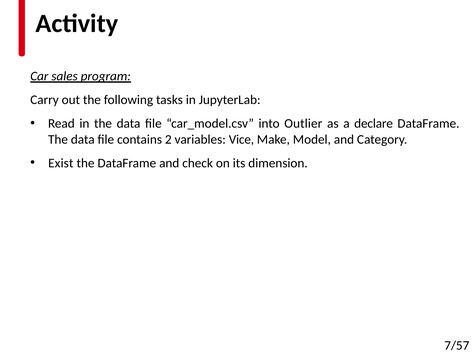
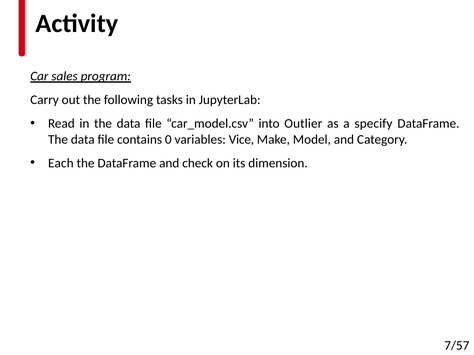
declare: declare -> specify (373, 124)
2: 2 -> 0 (168, 140)
Exist: Exist -> Each (61, 163)
